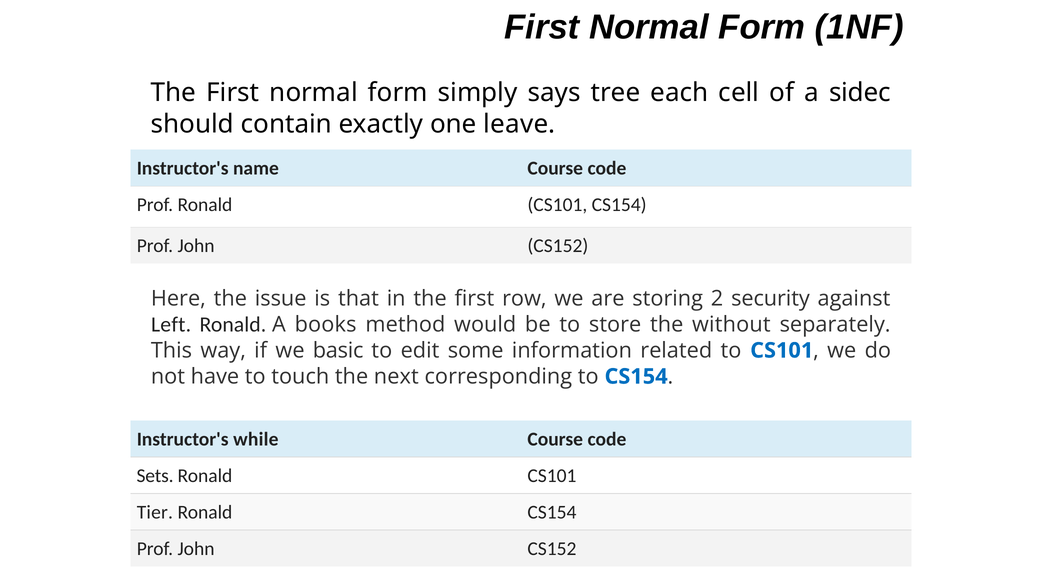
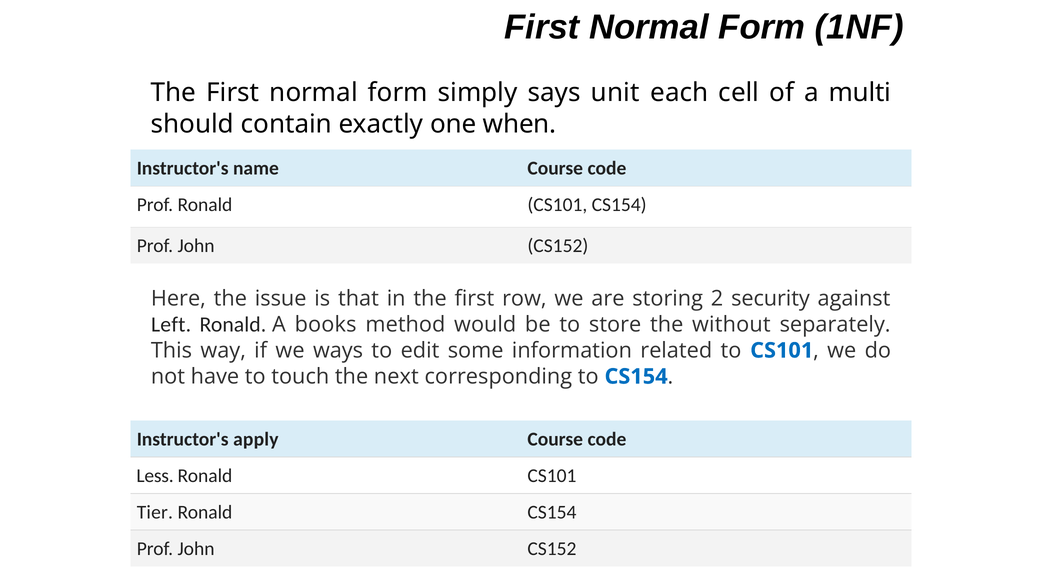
tree: tree -> unit (615, 93)
sidec: sidec -> multi (860, 93)
leave: leave -> when (520, 124)
basic: basic -> ways (338, 351)
while: while -> apply (256, 439)
Sets: Sets -> Less (155, 476)
